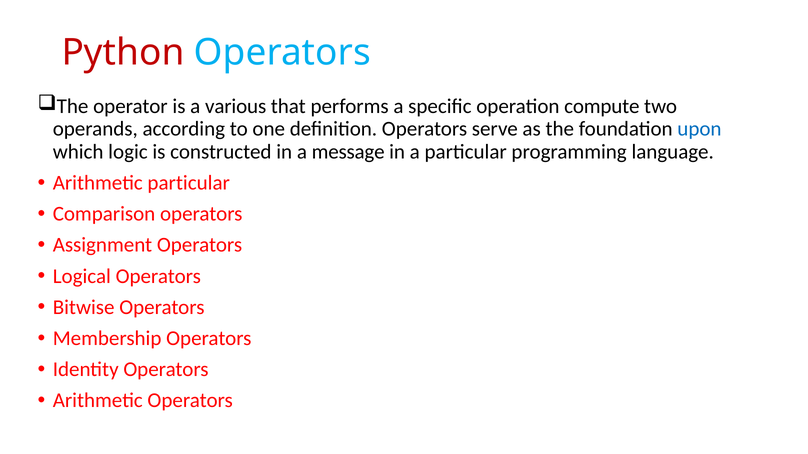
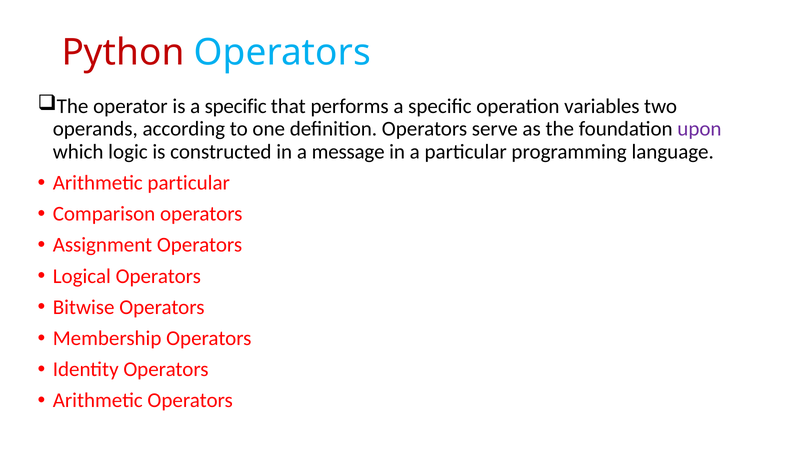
is a various: various -> specific (236, 106)
compute: compute -> variables (602, 106)
upon colour: blue -> purple (699, 129)
